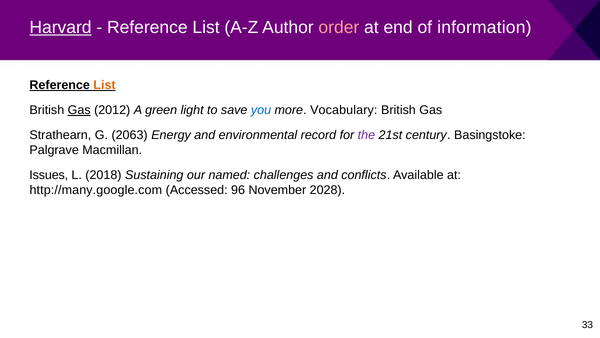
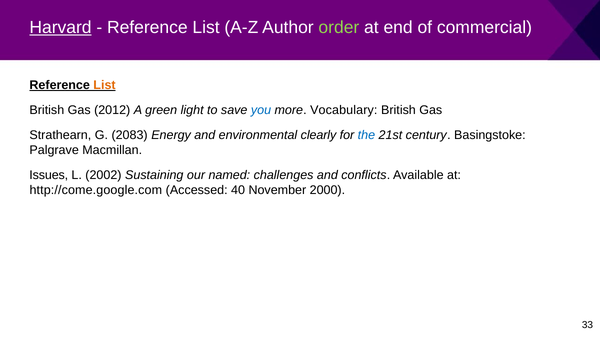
order colour: pink -> light green (339, 27)
information: information -> commercial (484, 27)
Gas underline: present -> none (79, 110)
2063: 2063 -> 2083 (130, 135)
record: record -> clearly (319, 135)
the colour: purple -> blue (366, 135)
2018: 2018 -> 2002 (103, 175)
http://many.google.com: http://many.google.com -> http://come.google.com (96, 190)
96: 96 -> 40 (238, 190)
2028: 2028 -> 2000 (327, 190)
